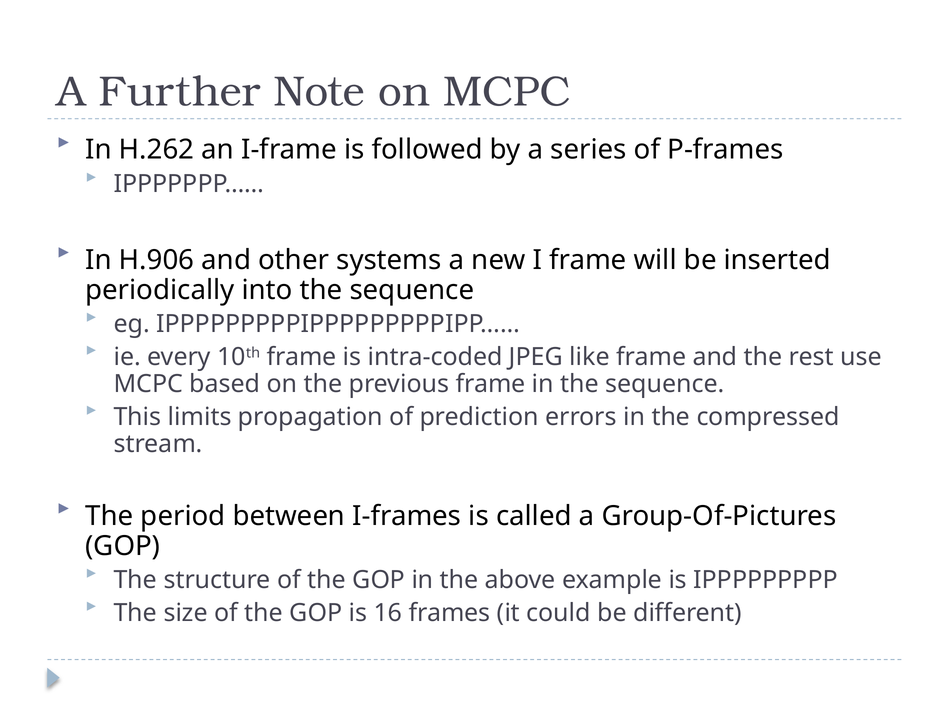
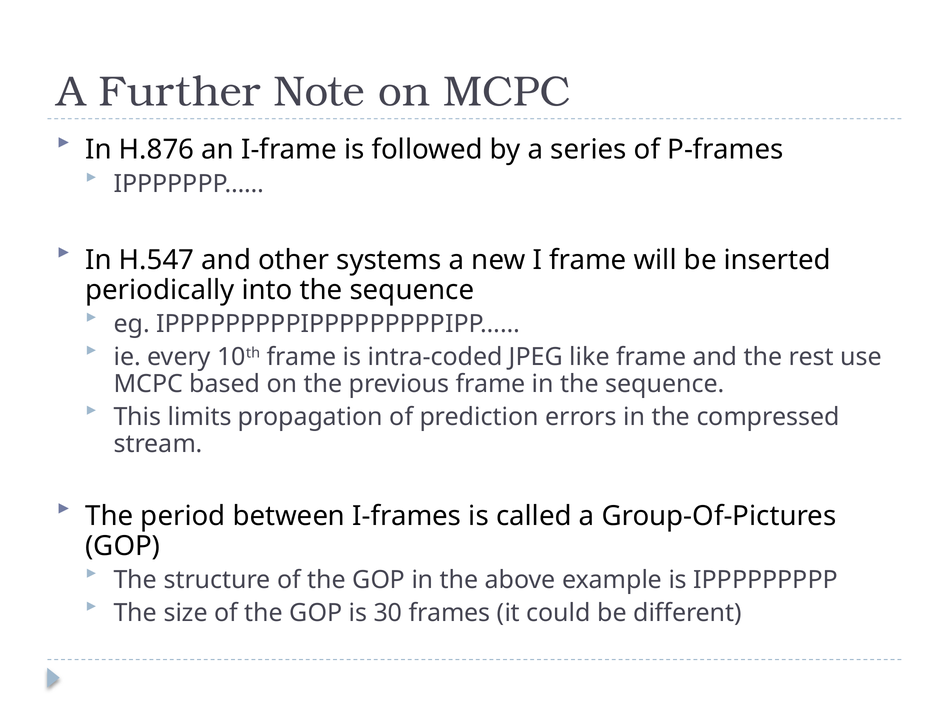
H.262: H.262 -> H.876 (156, 150)
H.906: H.906 -> H.547 (156, 260)
16: 16 -> 30 (388, 613)
